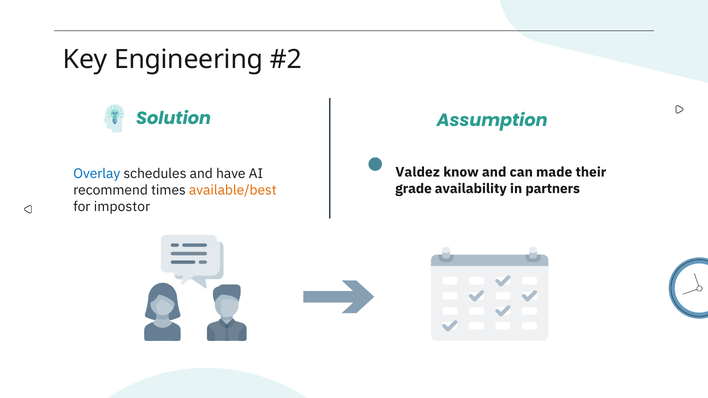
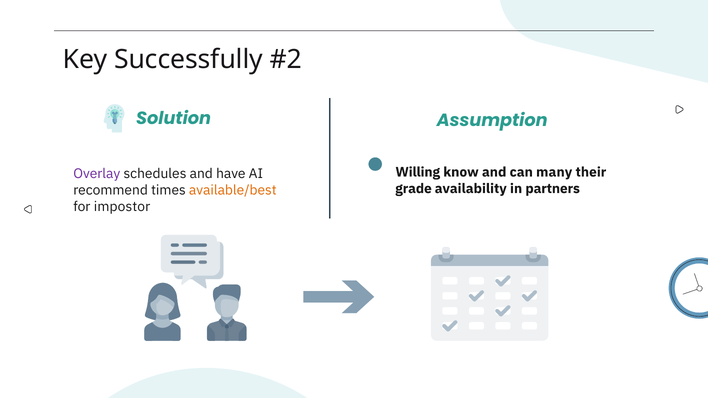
Engineering: Engineering -> Successfully (188, 59)
Valdez: Valdez -> Willing (418, 172)
made: made -> many (554, 172)
Overlay colour: blue -> purple (97, 174)
